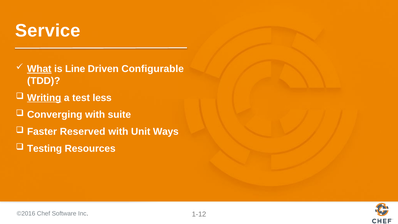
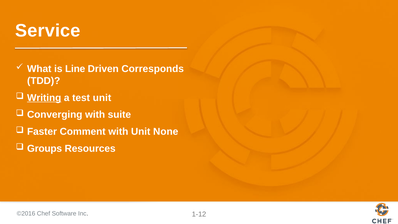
What underline: present -> none (39, 69)
Configurable: Configurable -> Corresponds (153, 69)
test less: less -> unit (102, 98)
Reserved: Reserved -> Comment (83, 132)
Ways: Ways -> None (166, 132)
Testing: Testing -> Groups (45, 148)
